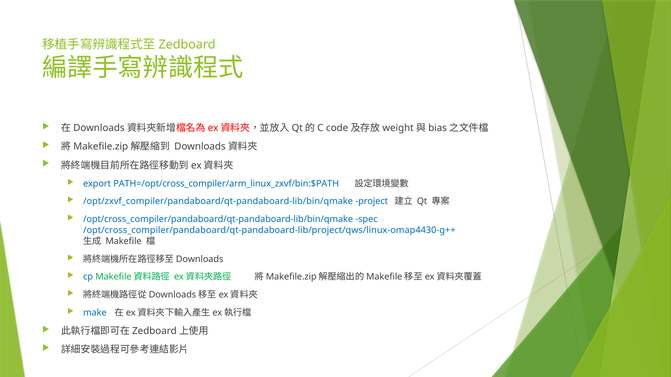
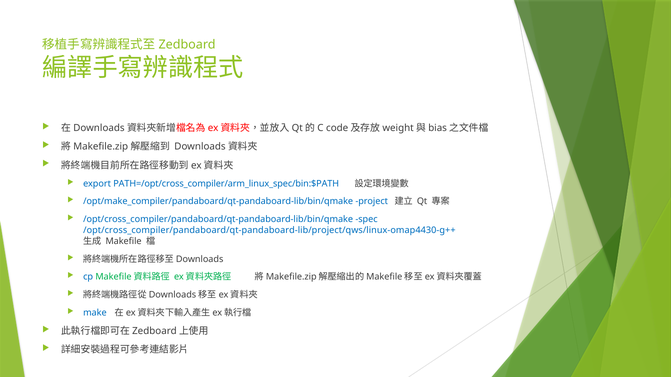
PATH=/opt/cross_compiler/arm_linux_zxvf/bin:$PATH: PATH=/opt/cross_compiler/arm_linux_zxvf/bin:$PATH -> PATH=/opt/cross_compiler/arm_linux_spec/bin:$PATH (226, 184)
/opt/zxvf_compiler/pandaboard/qt-pandaboard-lib/bin/qmake: /opt/zxvf_compiler/pandaboard/qt-pandaboard-lib/bin/qmake -> /opt/make_compiler/pandaboard/qt-pandaboard-lib/bin/qmake (218, 202)
